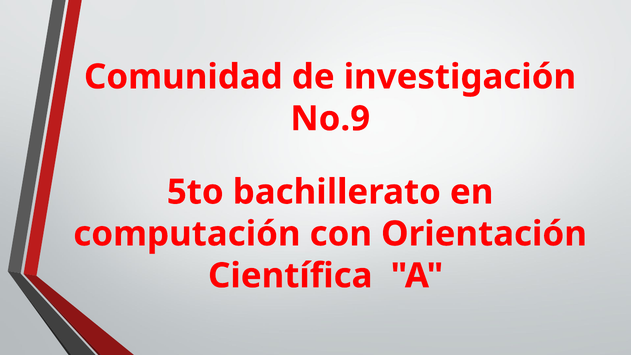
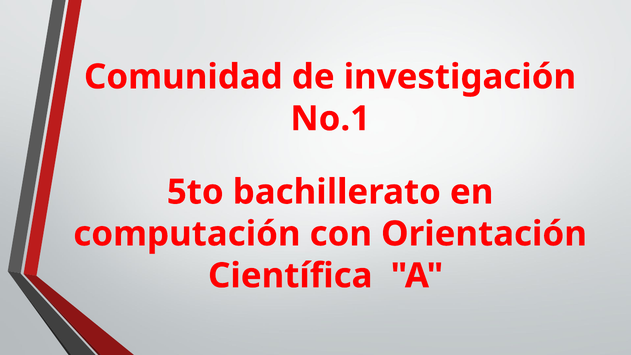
No.9: No.9 -> No.1 (330, 119)
